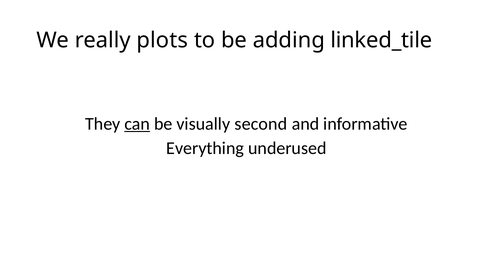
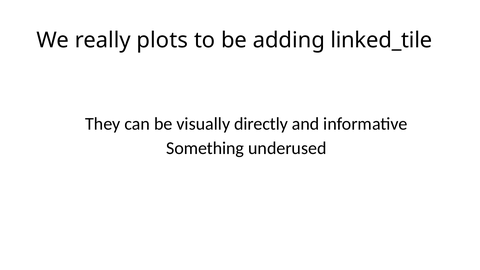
can underline: present -> none (137, 124)
second: second -> directly (261, 124)
Everything: Everything -> Something (205, 148)
